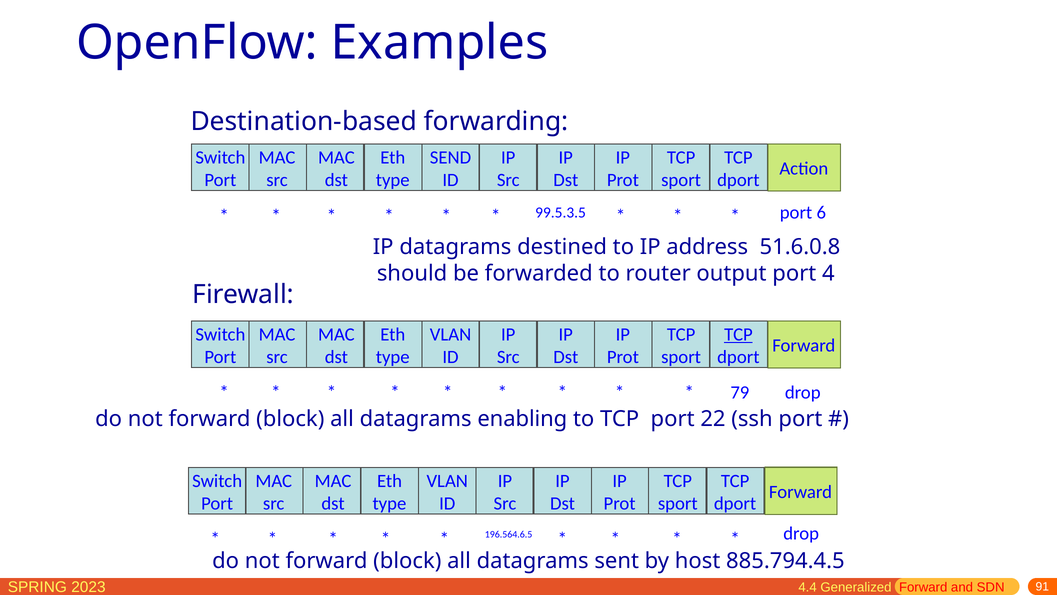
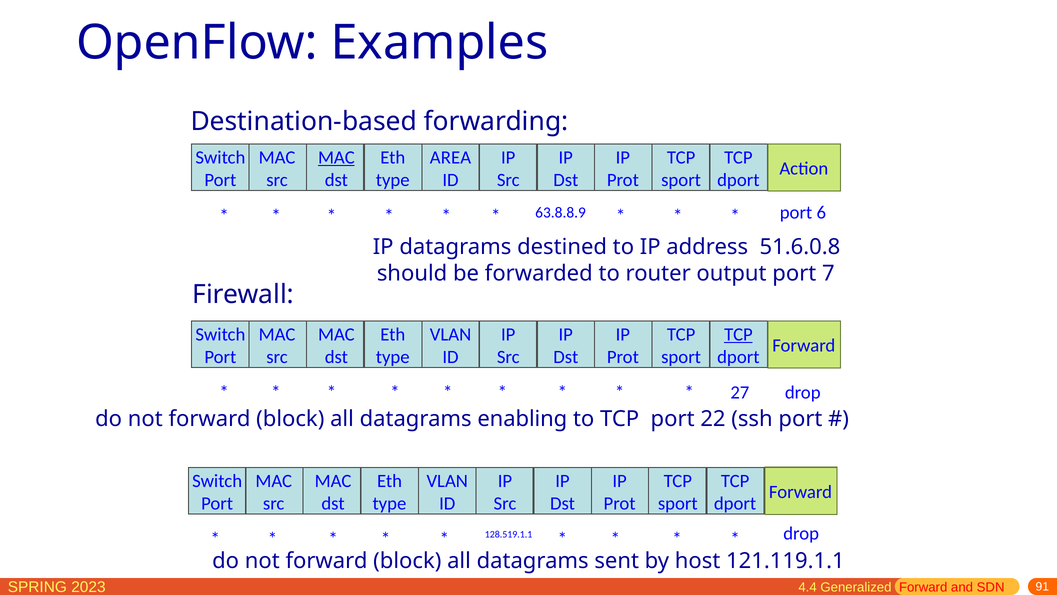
MAC underline: none -> present (336, 157)
SEND: SEND -> AREA (450, 157)
99.5.3.5: 99.5.3.5 -> 63.8.8.9 (561, 212)
4: 4 -> 7 (828, 273)
79: 79 -> 27 (740, 393)
196.564.6.5: 196.564.6.5 -> 128.519.1.1 (509, 534)
885.794.4.5: 885.794.4.5 -> 121.119.1.1 (785, 561)
